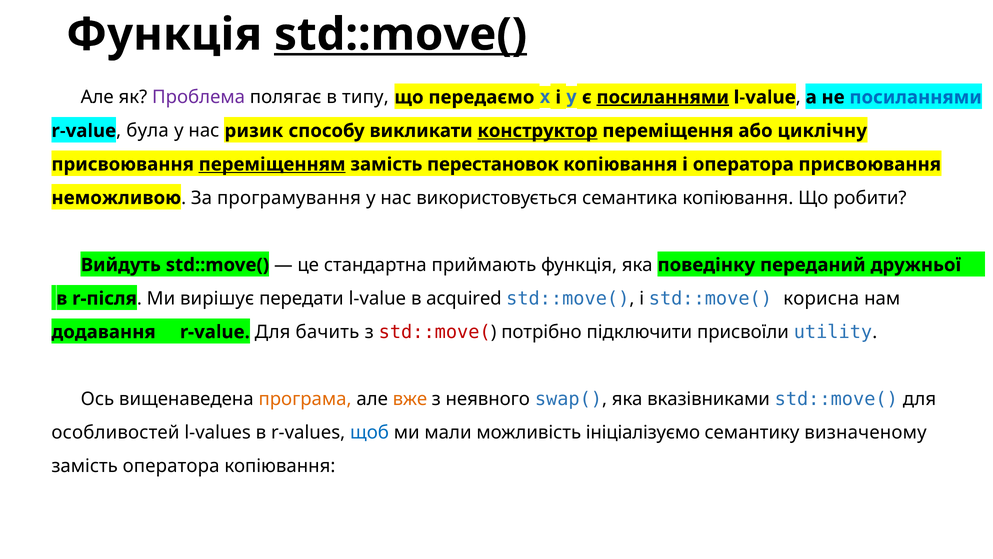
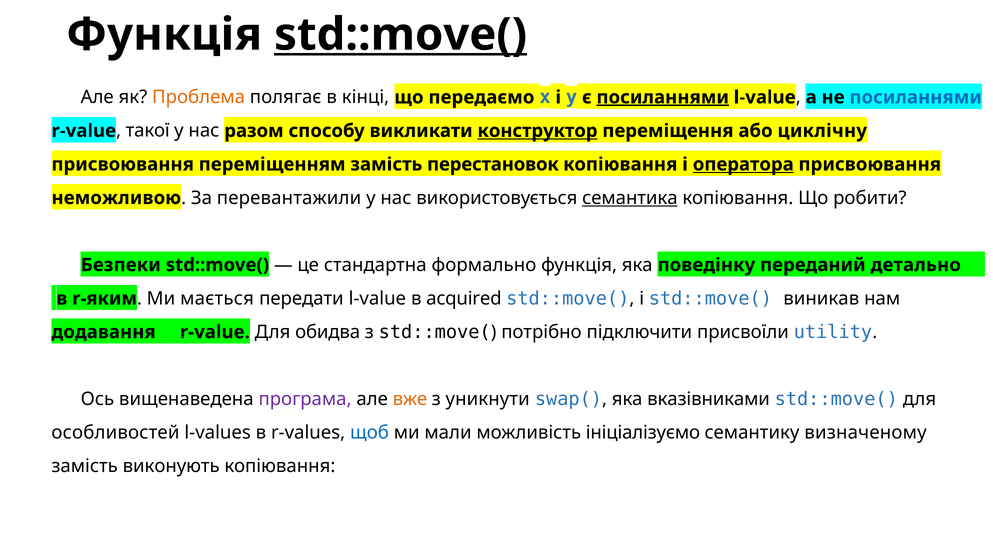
Проблема colour: purple -> orange (199, 97)
типу: типу -> кінці (365, 97)
була: була -> такої (148, 131)
ризик: ризик -> разом (254, 131)
переміщенням underline: present -> none (272, 164)
оператора underline: none -> present (743, 164)
програмування: програмування -> перевантажили (289, 198)
семантика underline: none -> present (630, 198)
Вийдуть: Вийдуть -> Безпеки (121, 265)
приймають: приймають -> формально (484, 265)
дружньої: дружньої -> детально (916, 265)
r-після: r-після -> r-яким (105, 298)
вирішує: вирішує -> мається (217, 298)
корисна: корисна -> виникав (821, 298)
бачить: бачить -> обидва (328, 332)
std::move( colour: red -> black (435, 332)
програма colour: orange -> purple (305, 399)
неявного: неявного -> уникнути (488, 399)
замість оператора: оператора -> виконують (171, 466)
